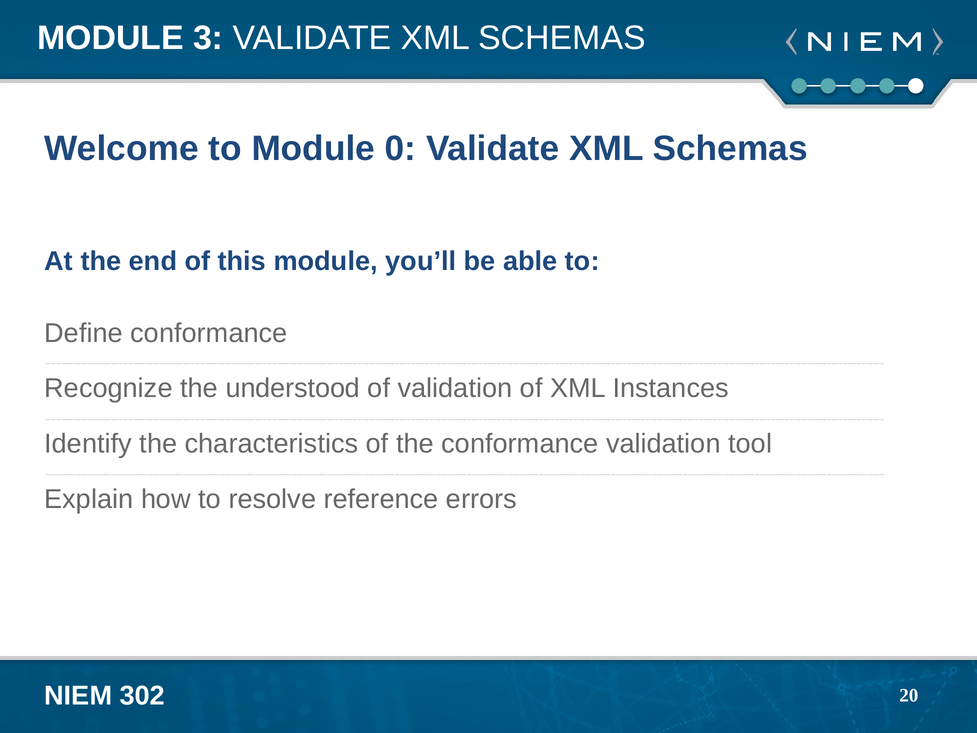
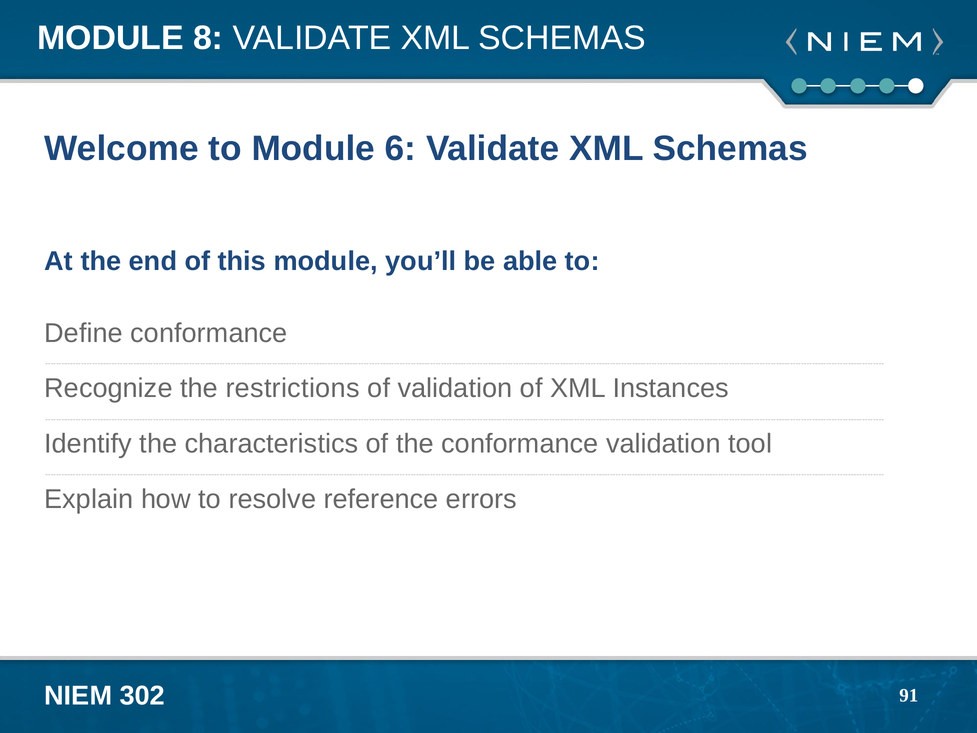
3: 3 -> 8 (208, 38)
0: 0 -> 6 (400, 148)
understood: understood -> restrictions (293, 388)
20: 20 -> 91 (909, 695)
